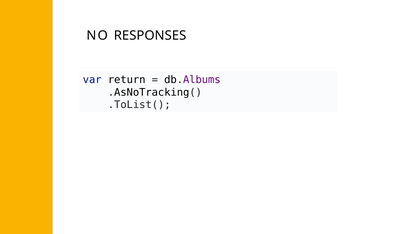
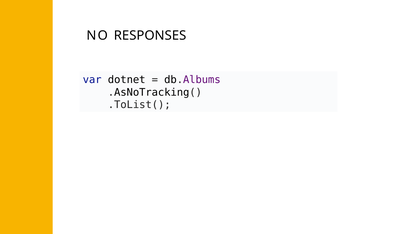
return: return -> dotnet (127, 80)
